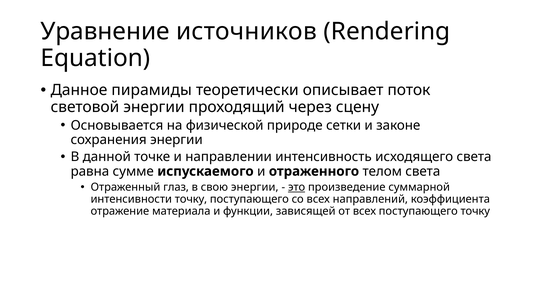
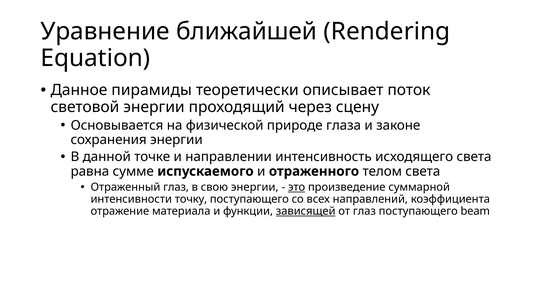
источников: источников -> ближайшей (247, 32)
сетки: сетки -> глаза (344, 125)
зависящей underline: none -> present (306, 211)
от всех: всех -> глаз (364, 211)
поступающего точку: точку -> beam (475, 211)
